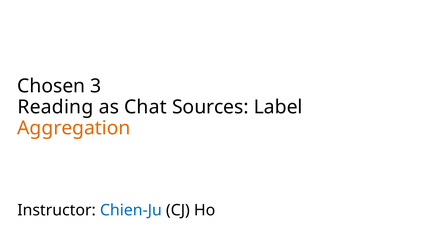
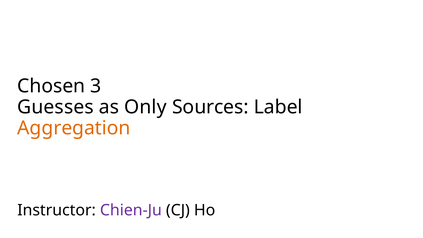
Reading: Reading -> Guesses (56, 107)
Chat: Chat -> Only (145, 107)
Chien-Ju colour: blue -> purple (131, 210)
